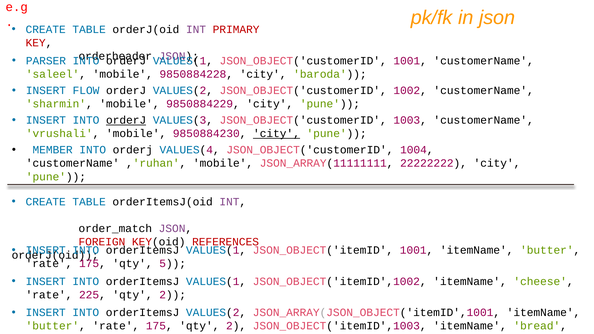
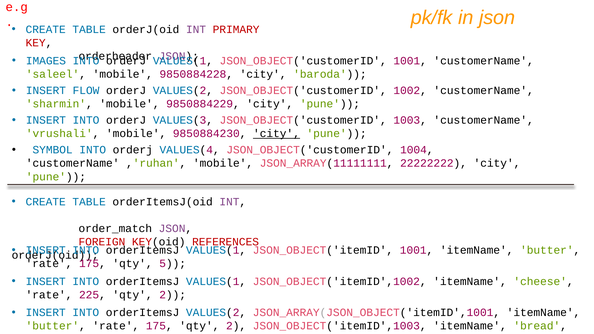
PARSER: PARSER -> IMAGES (46, 61)
orderJ underline: present -> none (126, 120)
MEMBER: MEMBER -> SYMBOL (53, 150)
